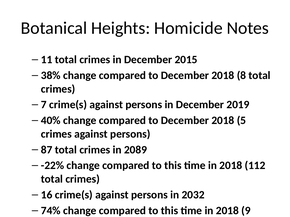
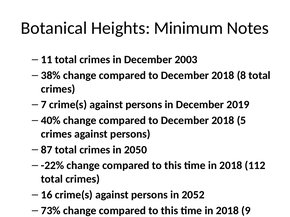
Homicide: Homicide -> Minimum (188, 28)
2015: 2015 -> 2003 (186, 60)
2089: 2089 -> 2050 (136, 150)
2032: 2032 -> 2052 (193, 195)
74%: 74% -> 73% (51, 211)
